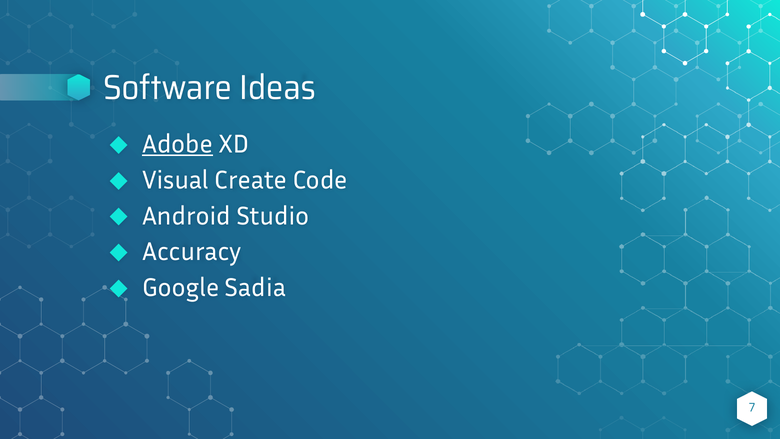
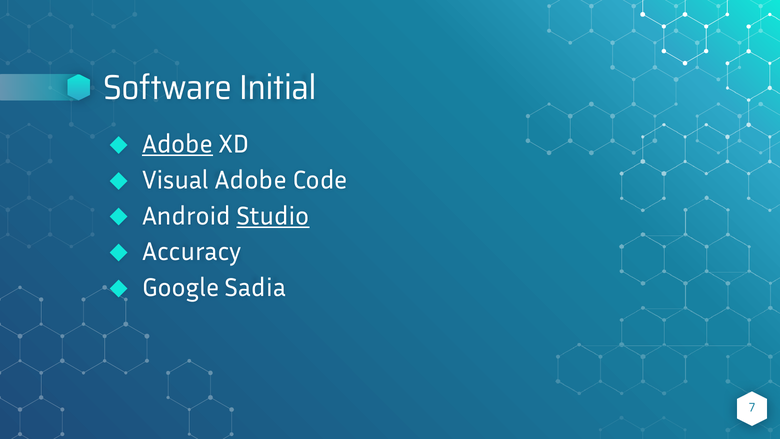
Ideas: Ideas -> Initial (278, 88)
Visual Create: Create -> Adobe (251, 180)
Studio underline: none -> present (273, 216)
